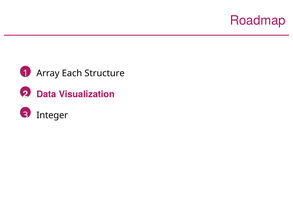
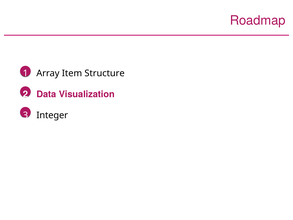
Each: Each -> Item (72, 73)
